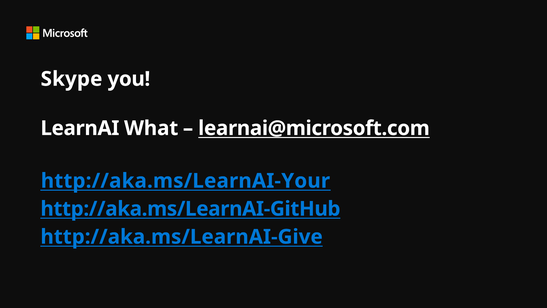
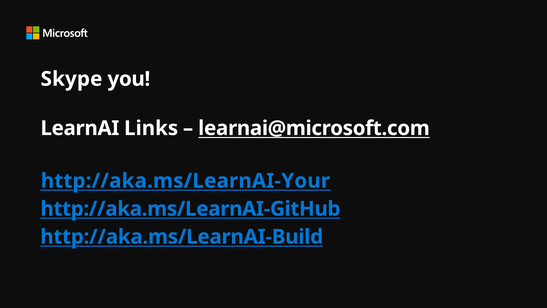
What: What -> Links (151, 128)
http://aka.ms/LearnAI-Give: http://aka.ms/LearnAI-Give -> http://aka.ms/LearnAI-Build (182, 237)
